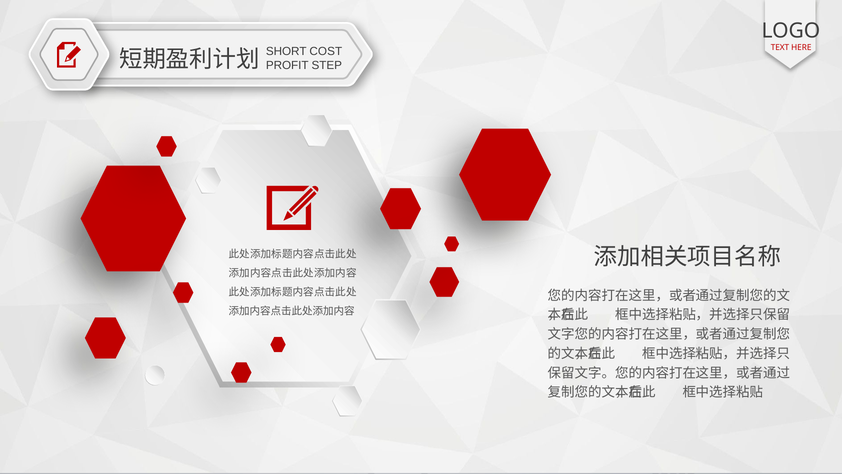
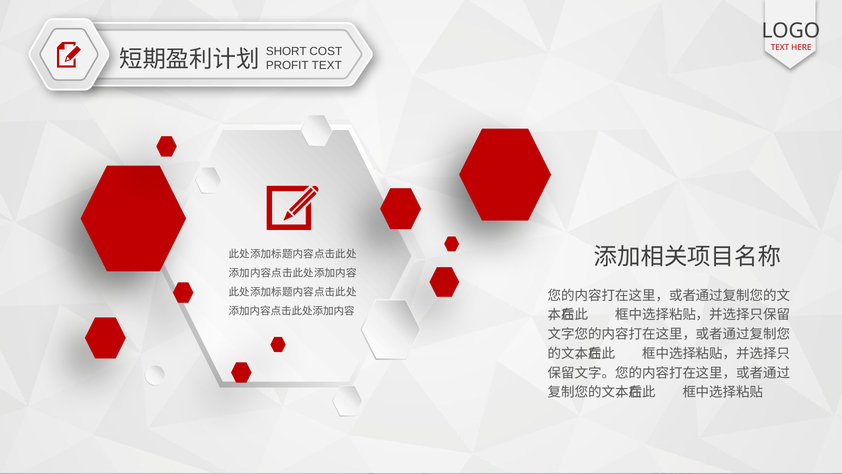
PROFIT STEP: STEP -> TEXT (327, 65)
